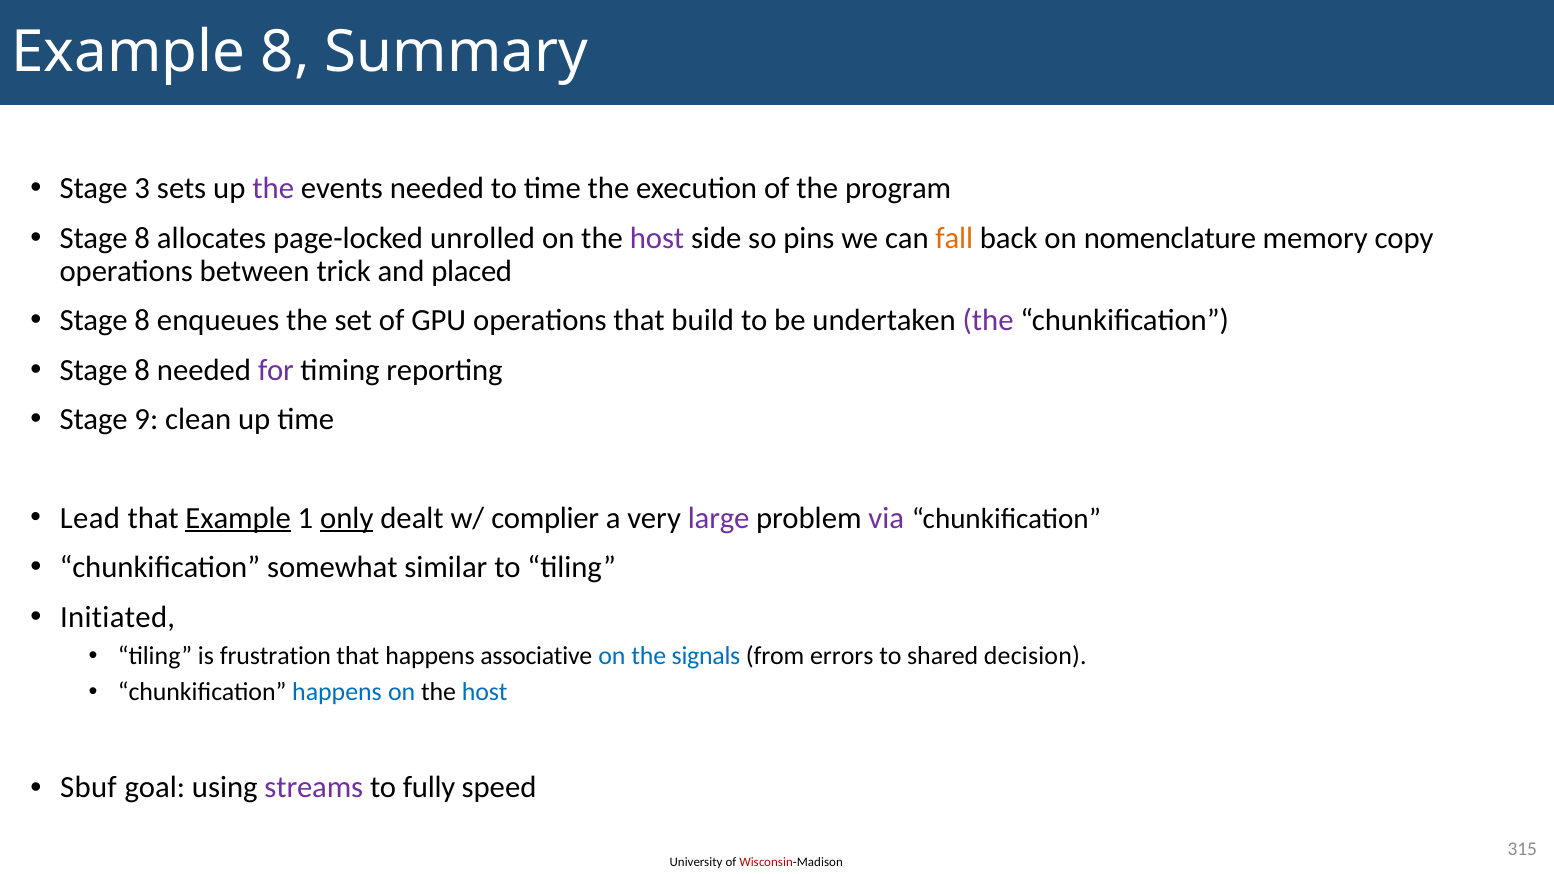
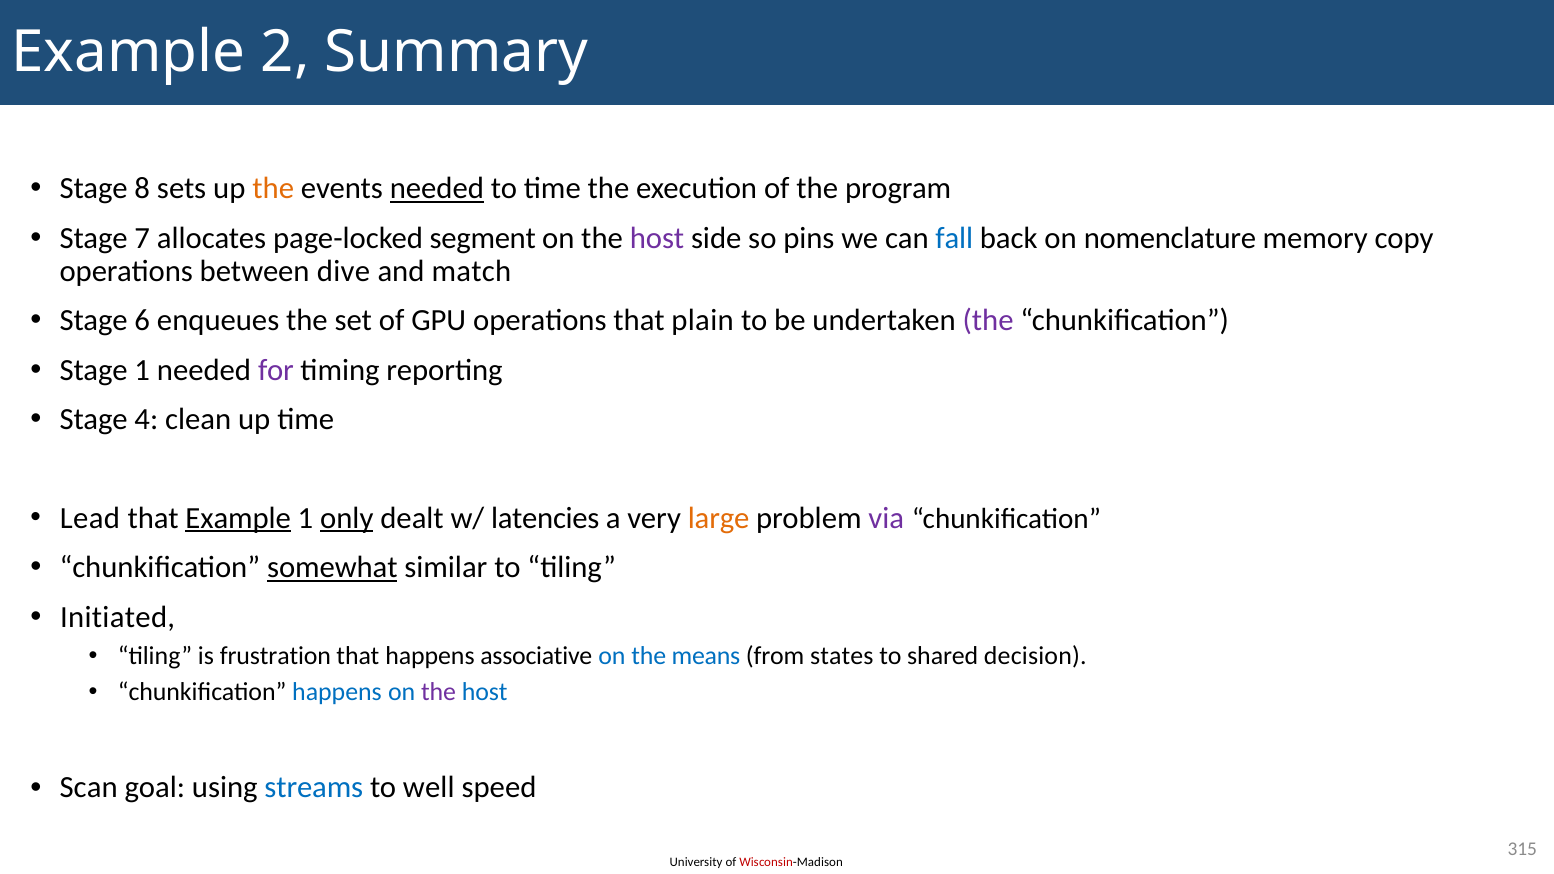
Example 8: 8 -> 2 (285, 52)
3: 3 -> 8 (142, 189)
the colour: purple -> orange (273, 189)
needed underline: none -> present (437, 189)
8: 8 -> 7 (142, 238)
unrolled: unrolled -> segment (483, 238)
fall colour: orange -> blue (954, 238)
trick: trick -> dive (343, 271)
placed: placed -> match (471, 271)
8: 8 -> 6 (142, 321)
build: build -> plain (703, 321)
8: 8 -> 1 (142, 370)
9: 9 -> 4 (146, 419)
complier: complier -> latencies (545, 518)
large colour: purple -> orange (719, 518)
somewhat underline: none -> present (332, 568)
signals: signals -> means (706, 656)
errors: errors -> states (842, 656)
the colour: black -> purple (439, 692)
Sbuf: Sbuf -> Scan (89, 788)
streams colour: purple -> blue (314, 788)
fully: fully -> well (429, 788)
